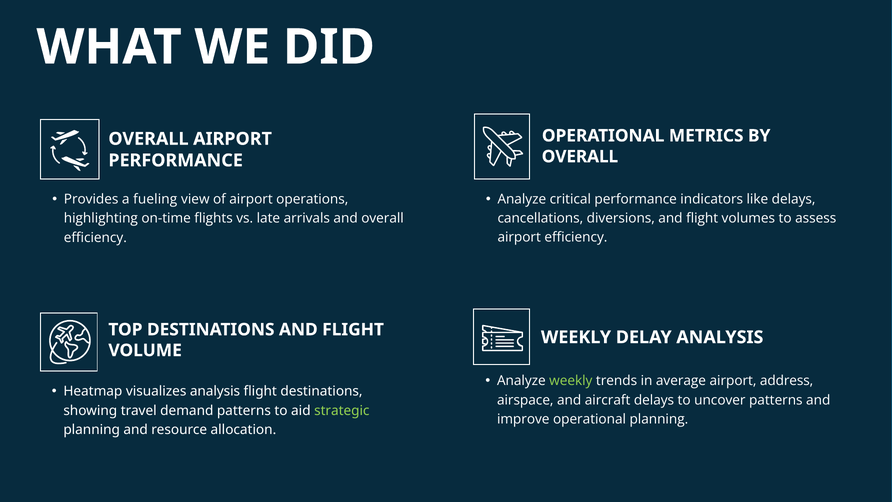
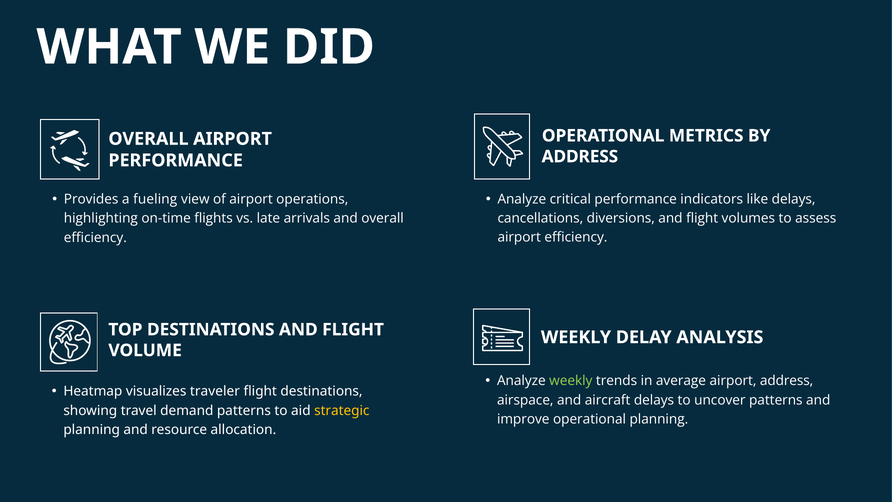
OVERALL: OVERALL -> ADDRESS (580, 156)
visualizes analysis: analysis -> traveler (215, 391)
strategic colour: light green -> yellow (342, 410)
